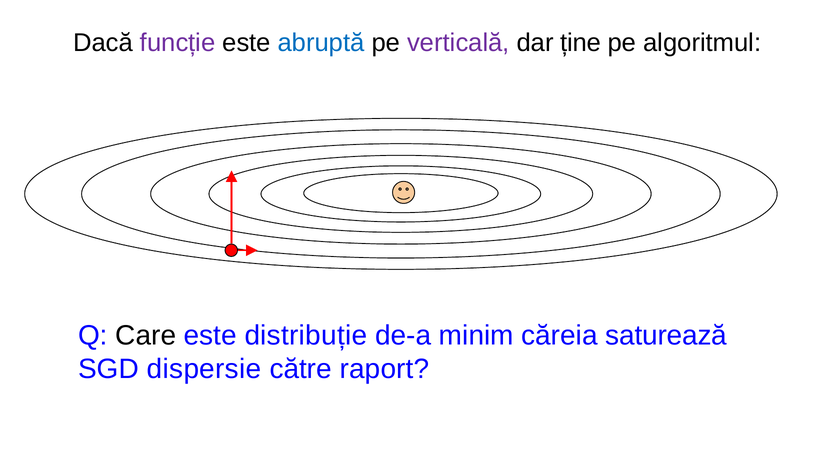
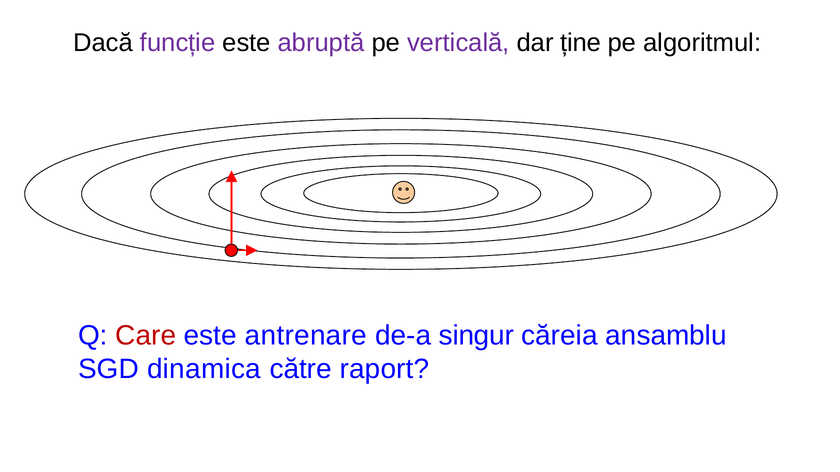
abruptă colour: blue -> purple (321, 43)
Care colour: black -> red (146, 336)
distribuție: distribuție -> antrenare (306, 336)
minim: minim -> singur (476, 336)
saturează: saturează -> ansamblu (666, 336)
dispersie: dispersie -> dinamica (204, 370)
